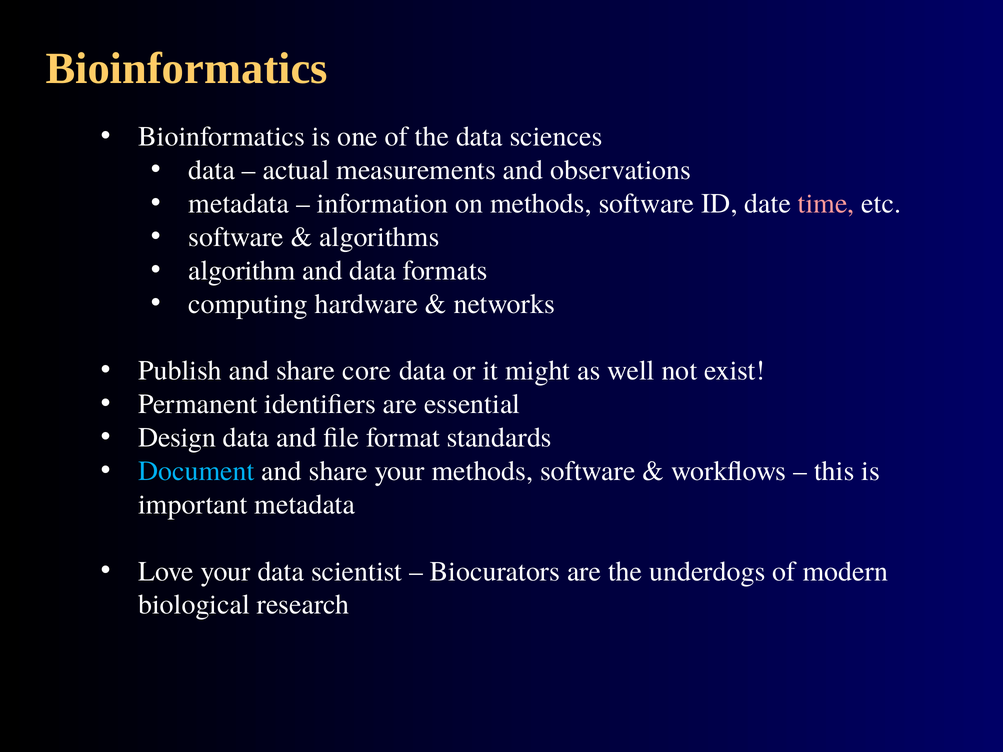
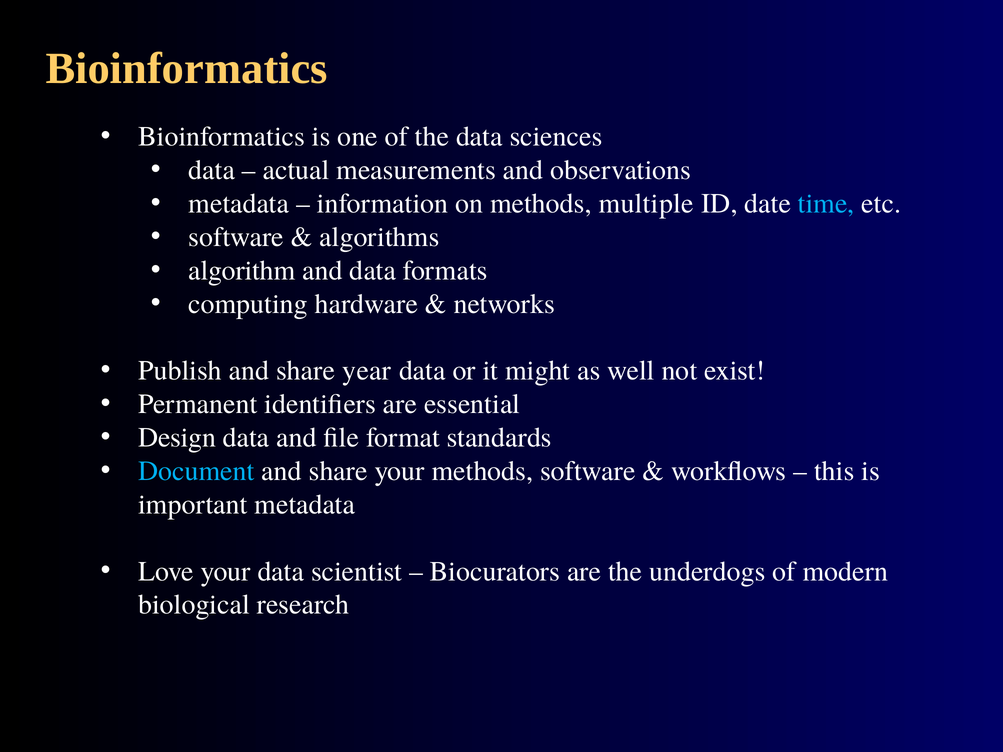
on methods software: software -> multiple (646, 204)
time colour: pink -> light blue (826, 204)
core: core -> year (367, 371)
